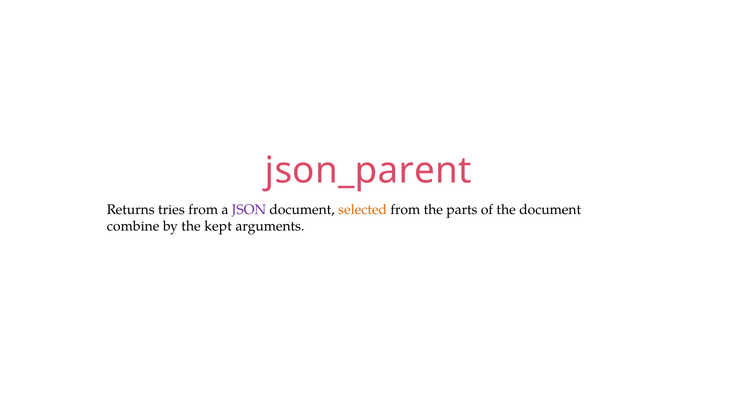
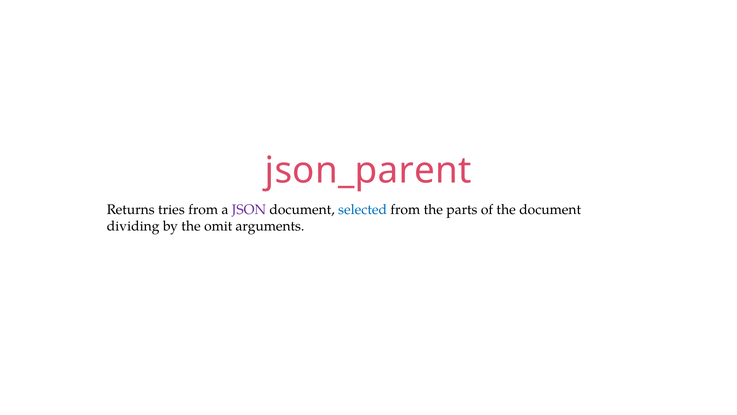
selected colour: orange -> blue (363, 209)
combine: combine -> dividing (133, 226)
kept: kept -> omit (218, 226)
